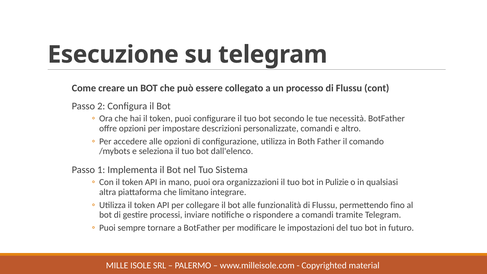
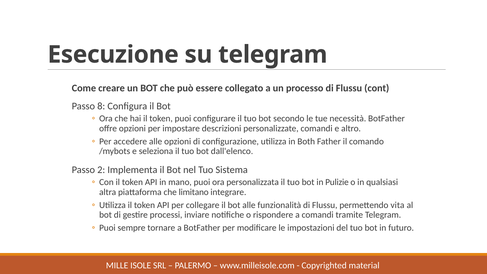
2: 2 -> 8 (101, 106)
1: 1 -> 2 (101, 170)
organizzazioni: organizzazioni -> personalizzata (253, 182)
fino: fino -> vita (397, 205)
